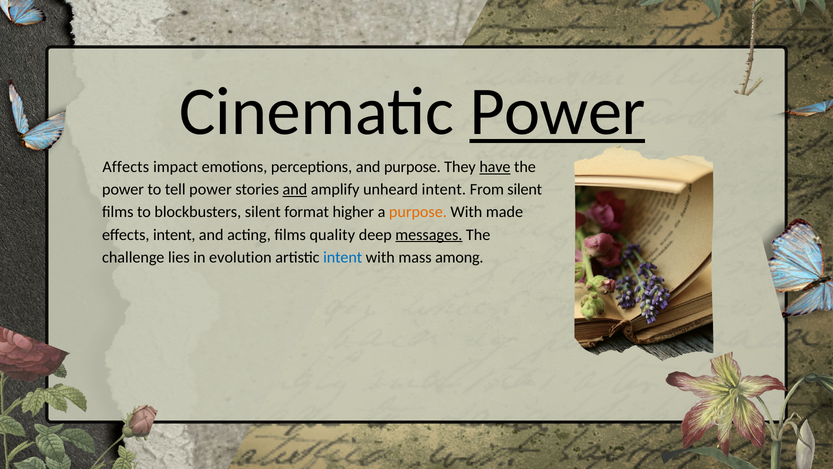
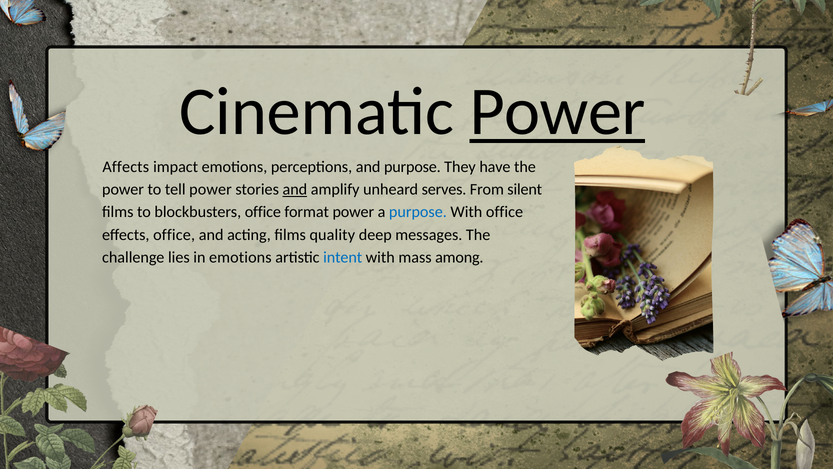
have underline: present -> none (495, 167)
unheard intent: intent -> serves (444, 189)
blockbusters silent: silent -> office (263, 212)
format higher: higher -> power (353, 212)
purpose colour: orange -> blue (418, 212)
With made: made -> office (505, 212)
effects intent: intent -> office (174, 234)
messages underline: present -> none (429, 234)
in evolution: evolution -> emotions (240, 257)
